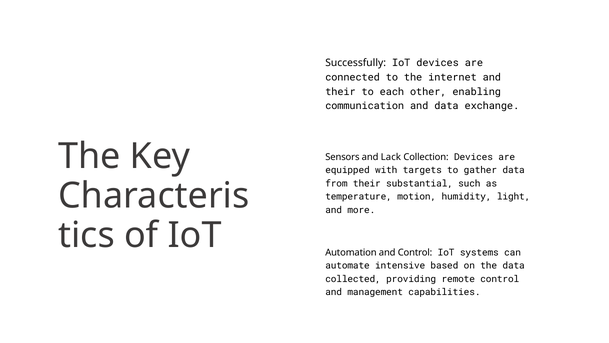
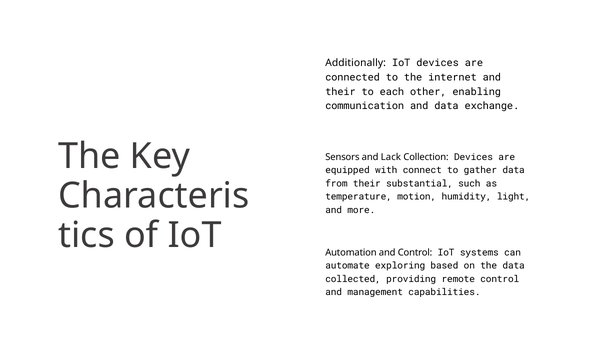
Successfully: Successfully -> Additionally (356, 63)
targets: targets -> connect (422, 170)
intensive: intensive -> exploring (400, 266)
